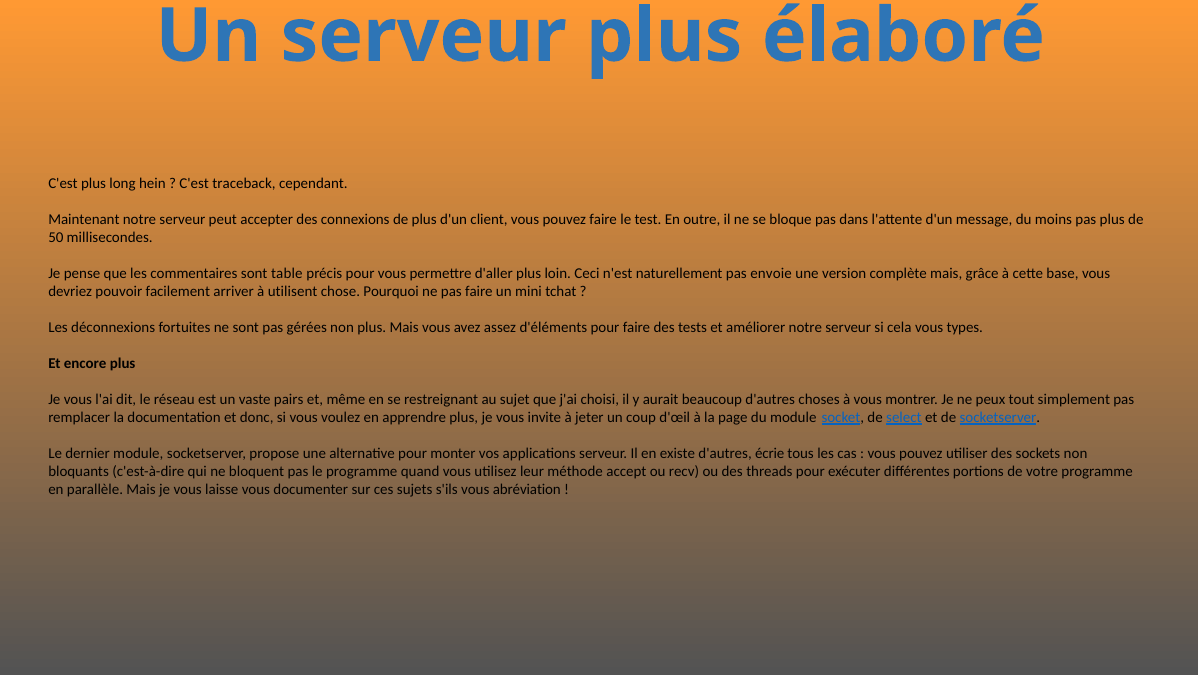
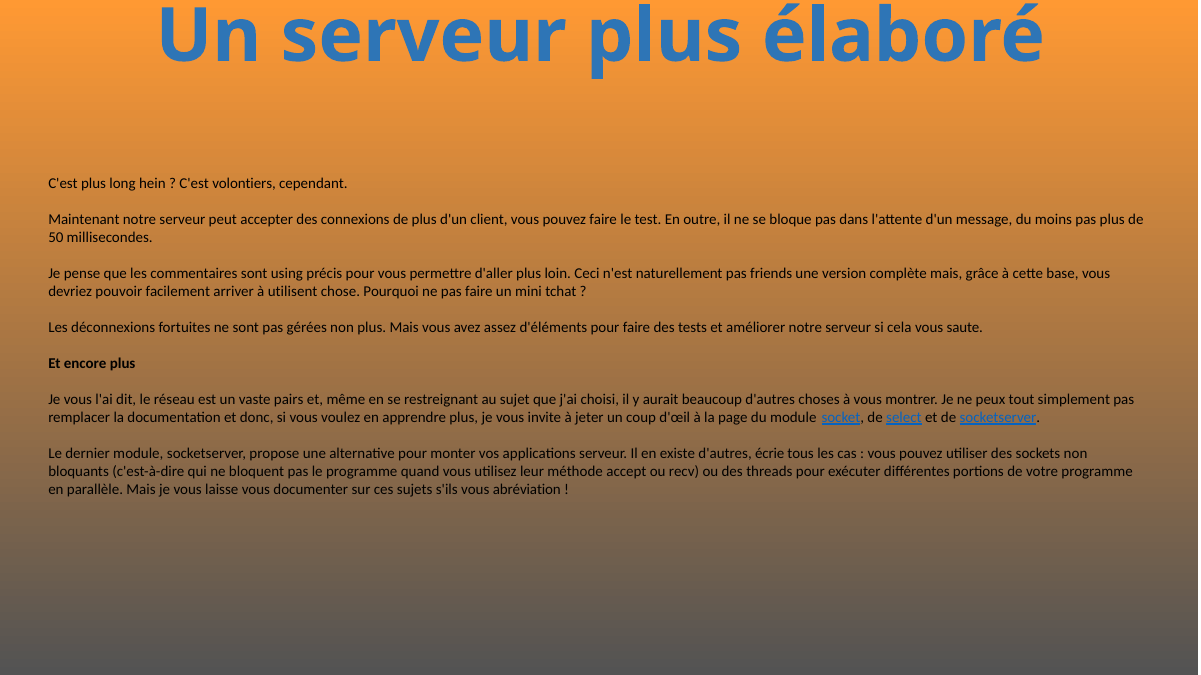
traceback: traceback -> volontiers (244, 183)
table: table -> using (287, 273)
envoie: envoie -> friends (771, 273)
types: types -> saute (965, 327)
